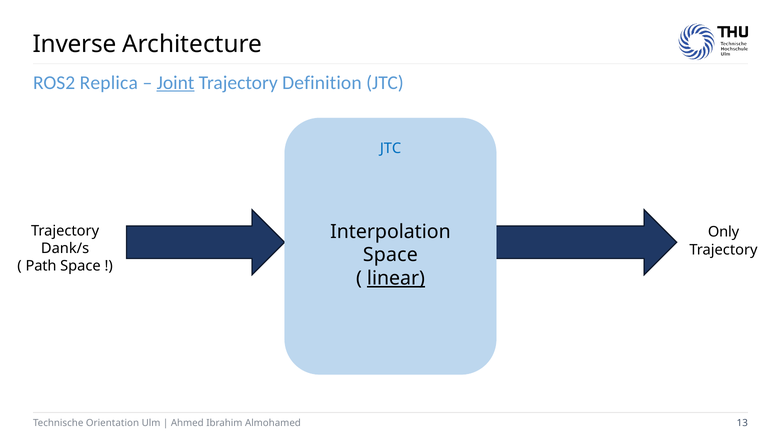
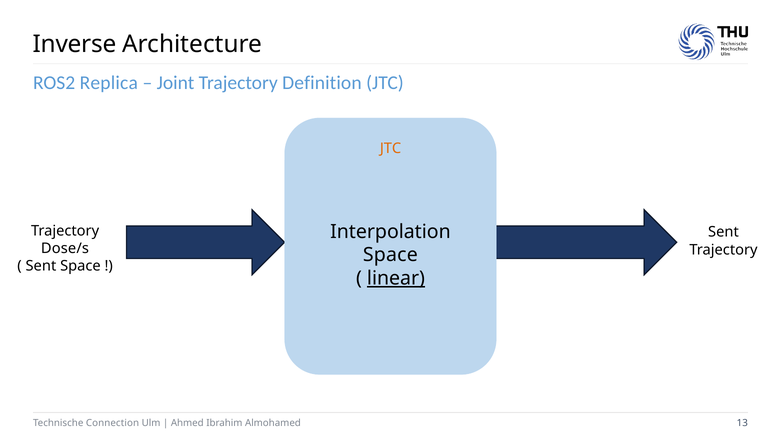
Joint underline: present -> none (176, 83)
JTC colour: blue -> orange (391, 149)
Only: Only -> Sent (723, 232)
Dank/s: Dank/s -> Dose/s (65, 249)
Path: Path -> Sent (41, 266)
Orientation: Orientation -> Connection (112, 423)
